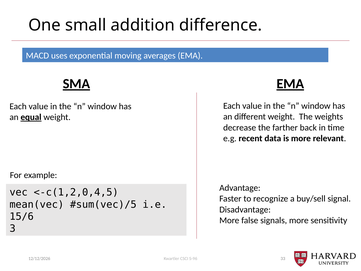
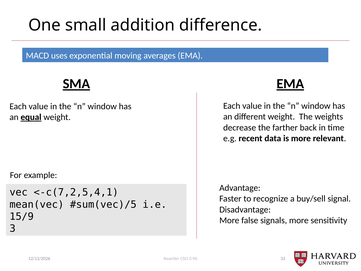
<-c(1,2,0,4,5: <-c(1,2,0,4,5 -> <-c(7,2,5,4,1 (76, 192)
15/6: 15/6 -> 15/9 (22, 216)
